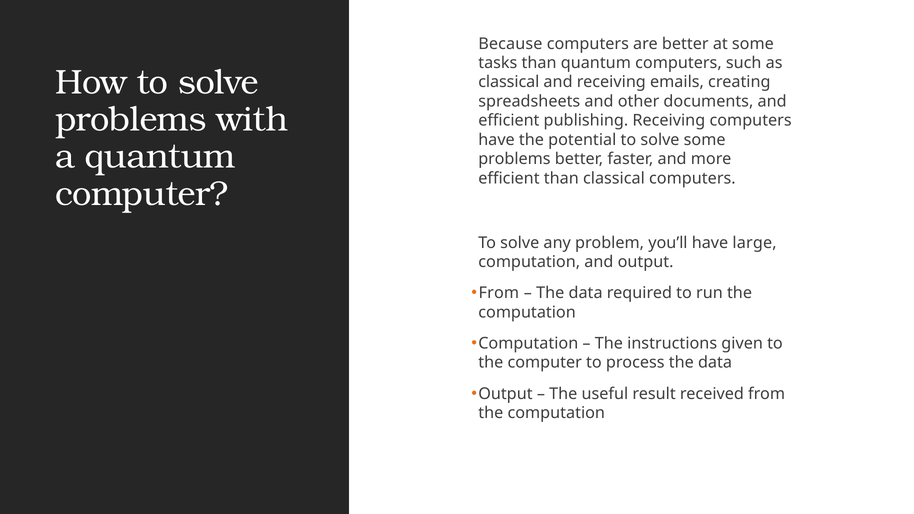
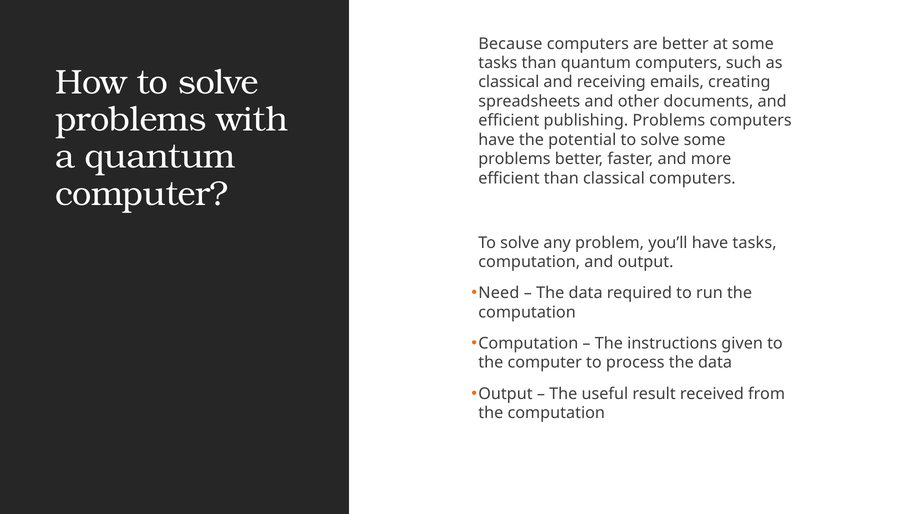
publishing Receiving: Receiving -> Problems (669, 121)
have large: large -> tasks (755, 243)
From: From -> Need (499, 293)
